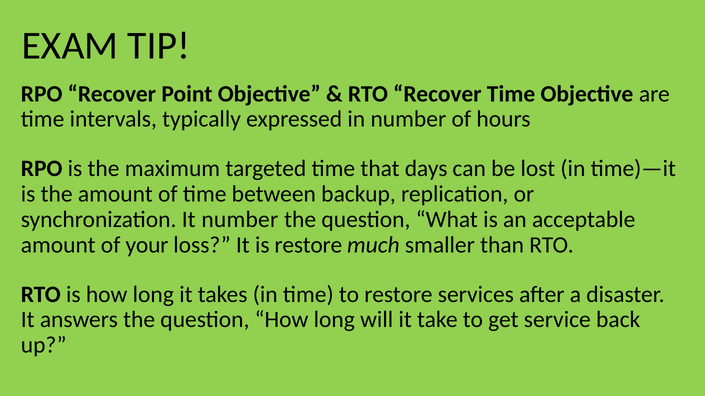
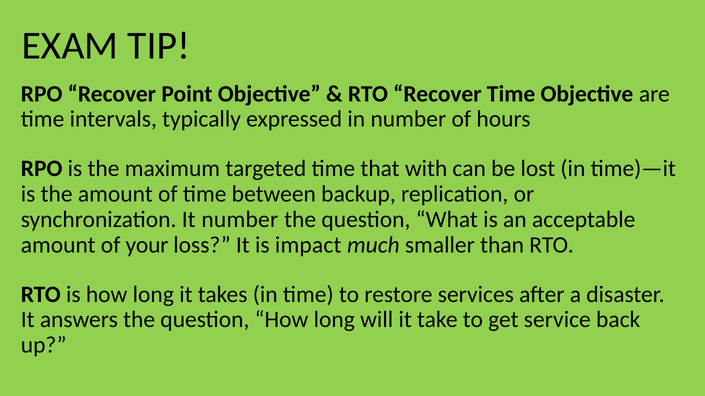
days: days -> with (426, 169)
is restore: restore -> impact (308, 245)
